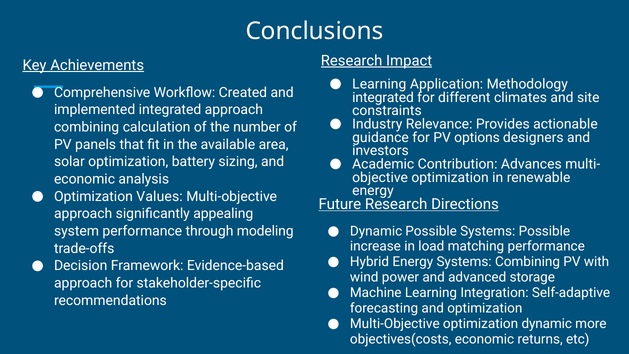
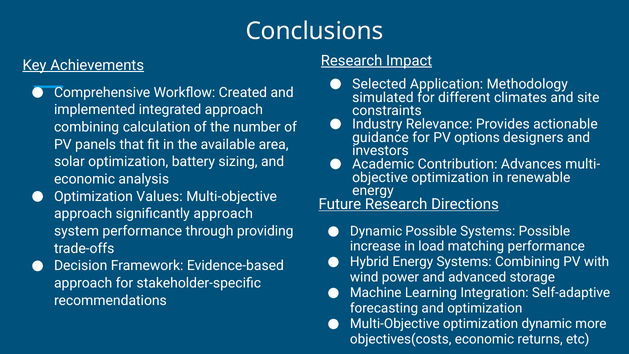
Learning: Learning -> Selected (379, 84)
integrated: integrated -> simulated (383, 98)
significantly appealing: appealing -> approach (223, 214)
modeling: modeling -> providing (265, 231)
